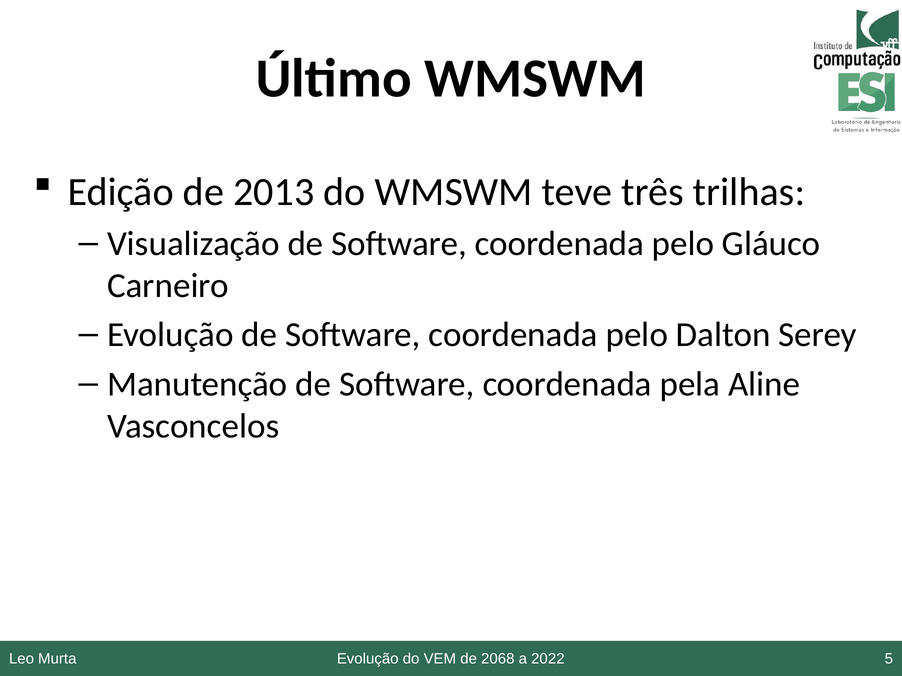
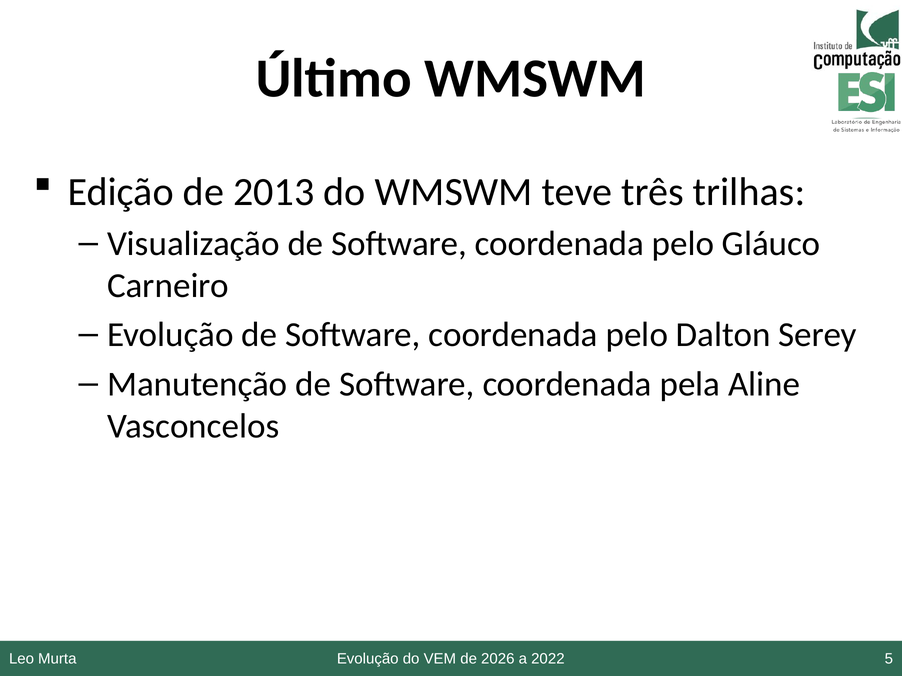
2068: 2068 -> 2026 (498, 660)
